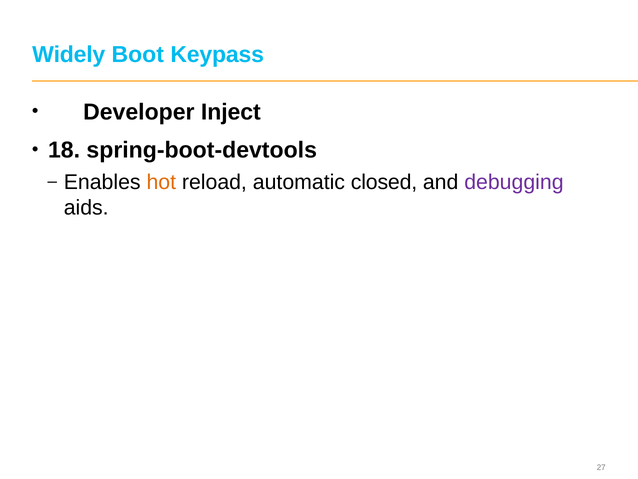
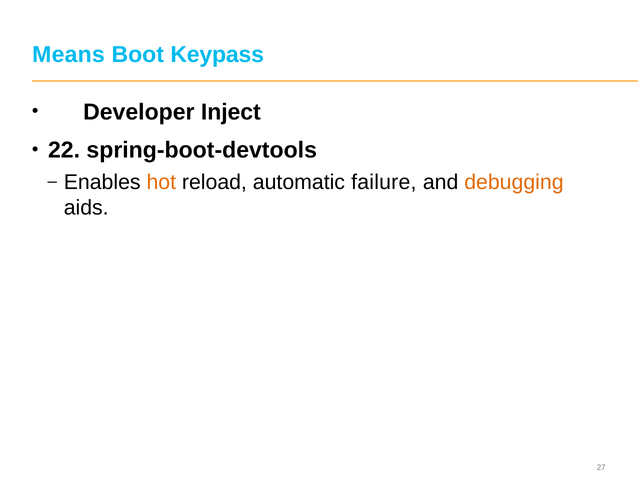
Widely: Widely -> Means (69, 54)
18: 18 -> 22 (64, 150)
closed: closed -> failure (384, 182)
debugging colour: purple -> orange (514, 182)
